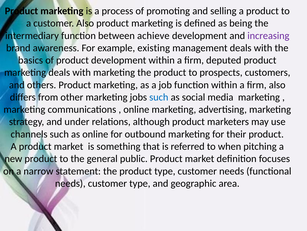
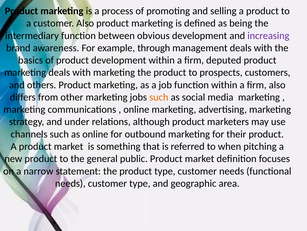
achieve: achieve -> obvious (153, 36)
existing: existing -> through (154, 48)
such colour: blue -> orange (159, 97)
